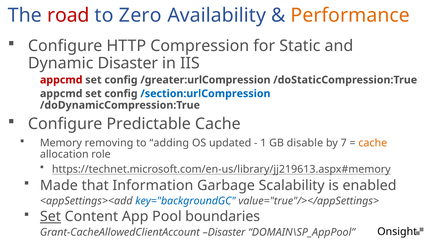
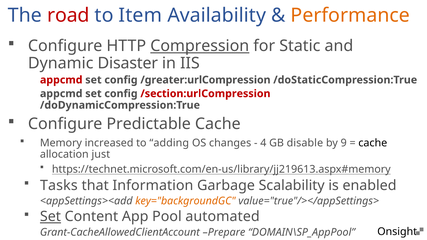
Zero: Zero -> Item (140, 15)
Compression underline: none -> present (200, 46)
/section:urlCompression colour: blue -> red (205, 94)
removing: removing -> increased (109, 143)
updated: updated -> changes (230, 143)
1: 1 -> 4 (263, 143)
7: 7 -> 9 (344, 143)
cache colour: orange -> black (373, 143)
role: role -> just (101, 154)
Made: Made -> Tasks (59, 185)
key="backgroundGC colour: blue -> orange (185, 201)
boundaries: boundaries -> automated (223, 217)
Grant-CacheAllowedClientAccount Disaster: Disaster -> Prepare (224, 233)
